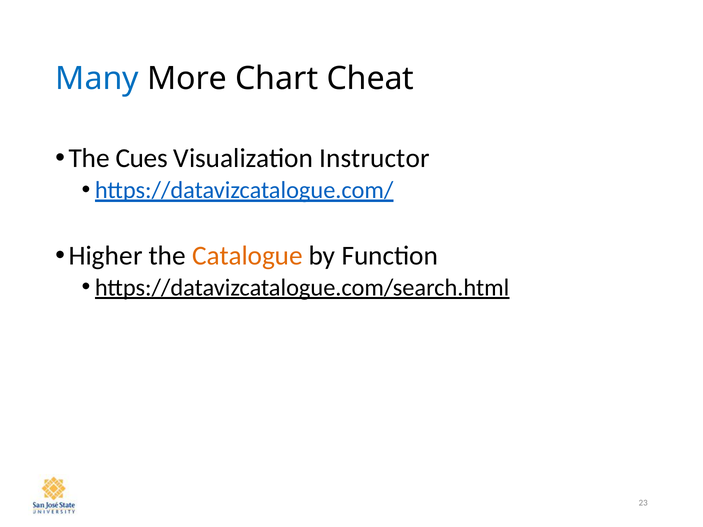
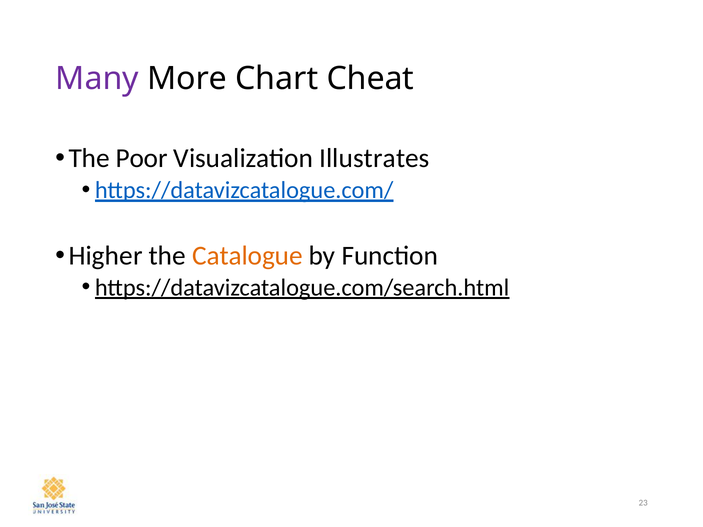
Many colour: blue -> purple (97, 79)
Cues: Cues -> Poor (142, 158)
Instructor: Instructor -> Illustrates (374, 158)
